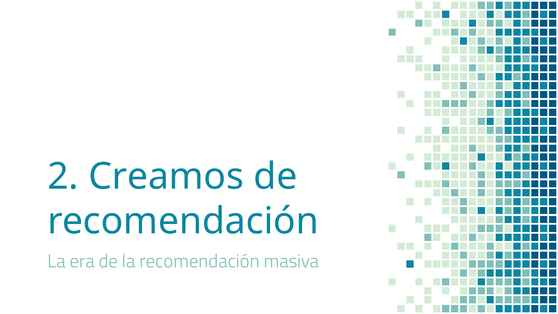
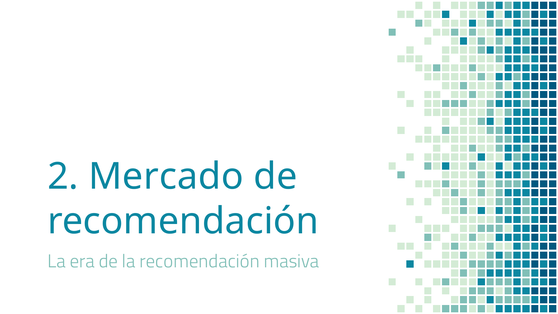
Creamos: Creamos -> Mercado (166, 177)
